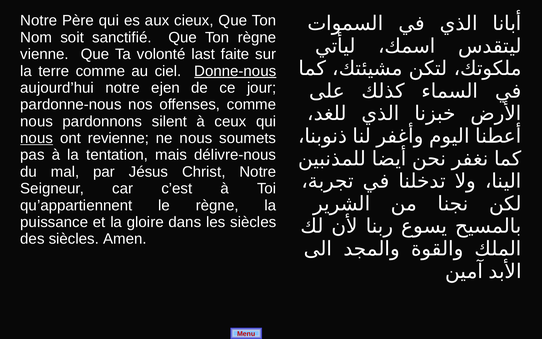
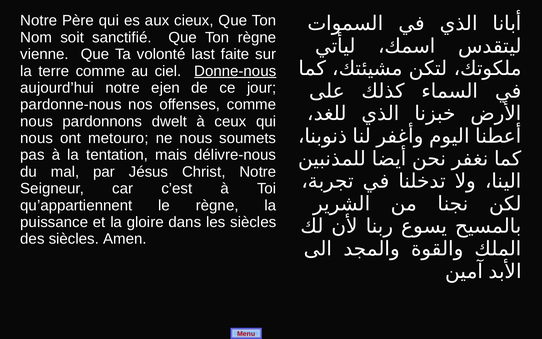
silent: silent -> dwelt (169, 121)
nous underline: present -> none (37, 138)
revienne: revienne -> metouro (118, 138)
